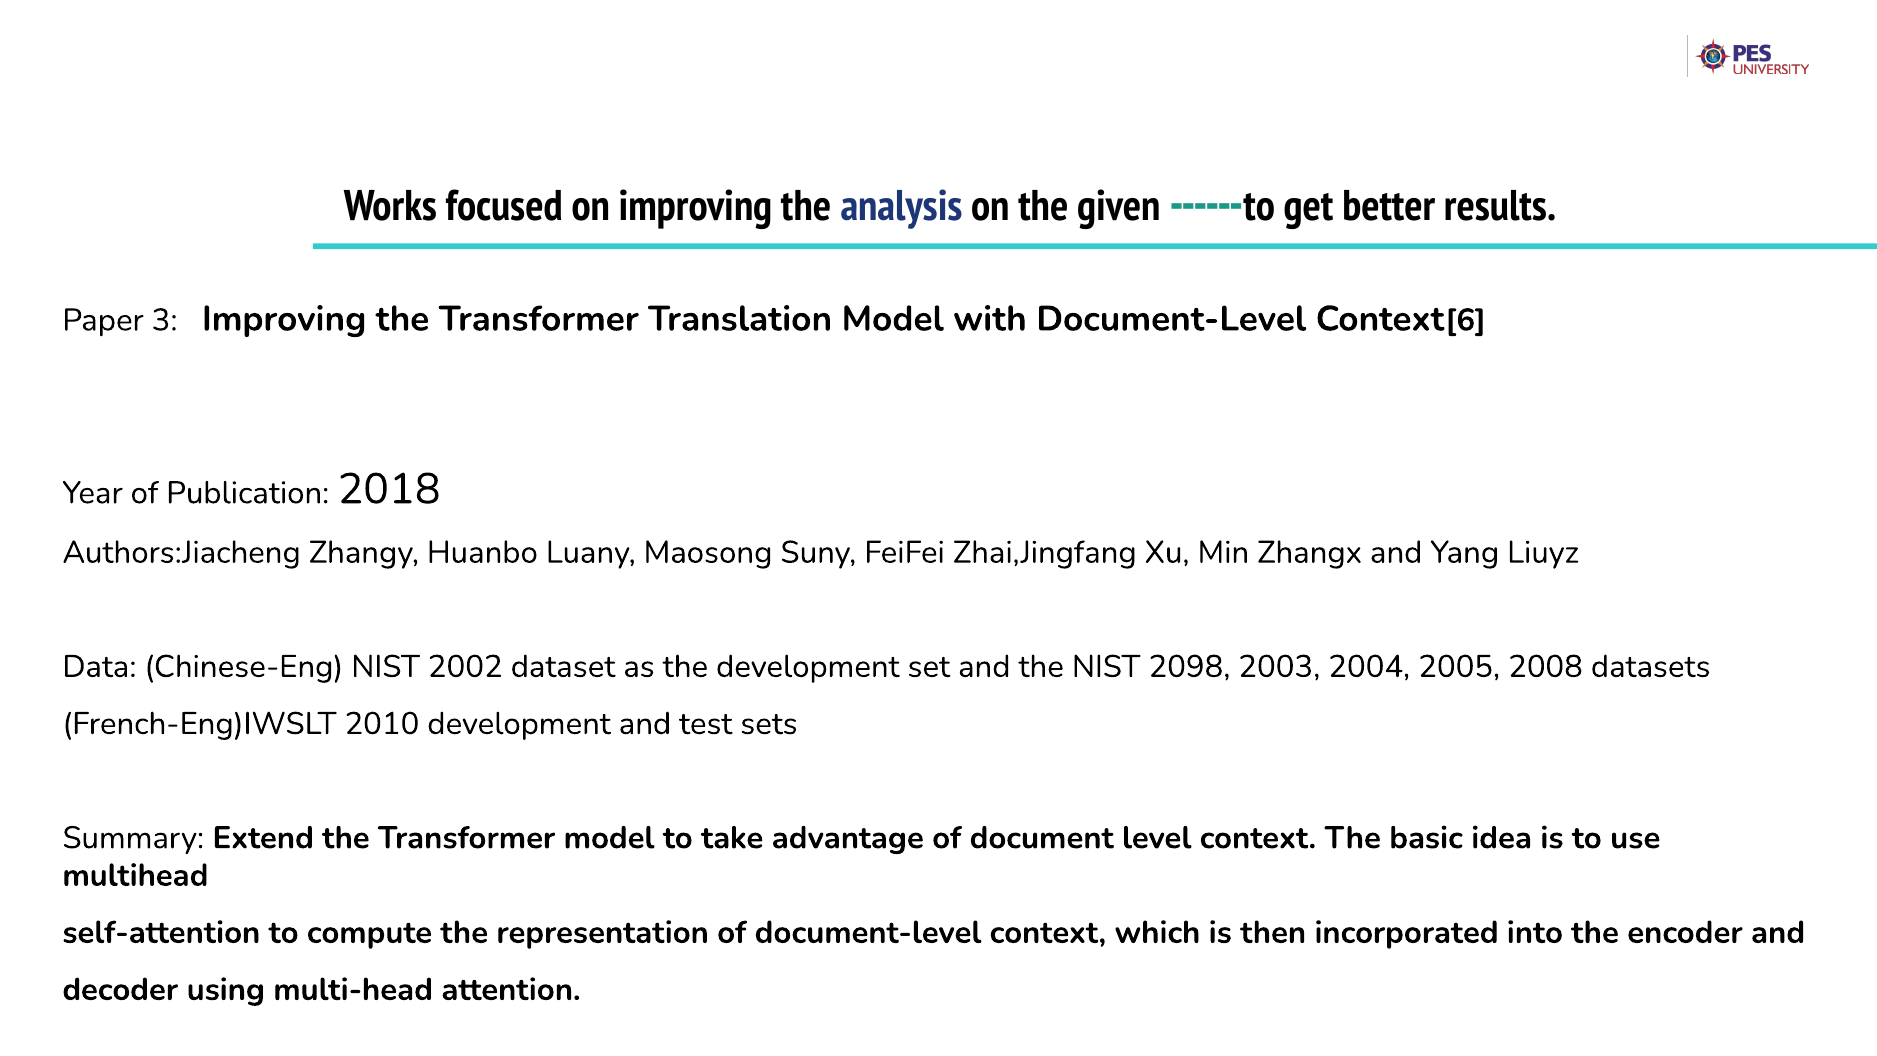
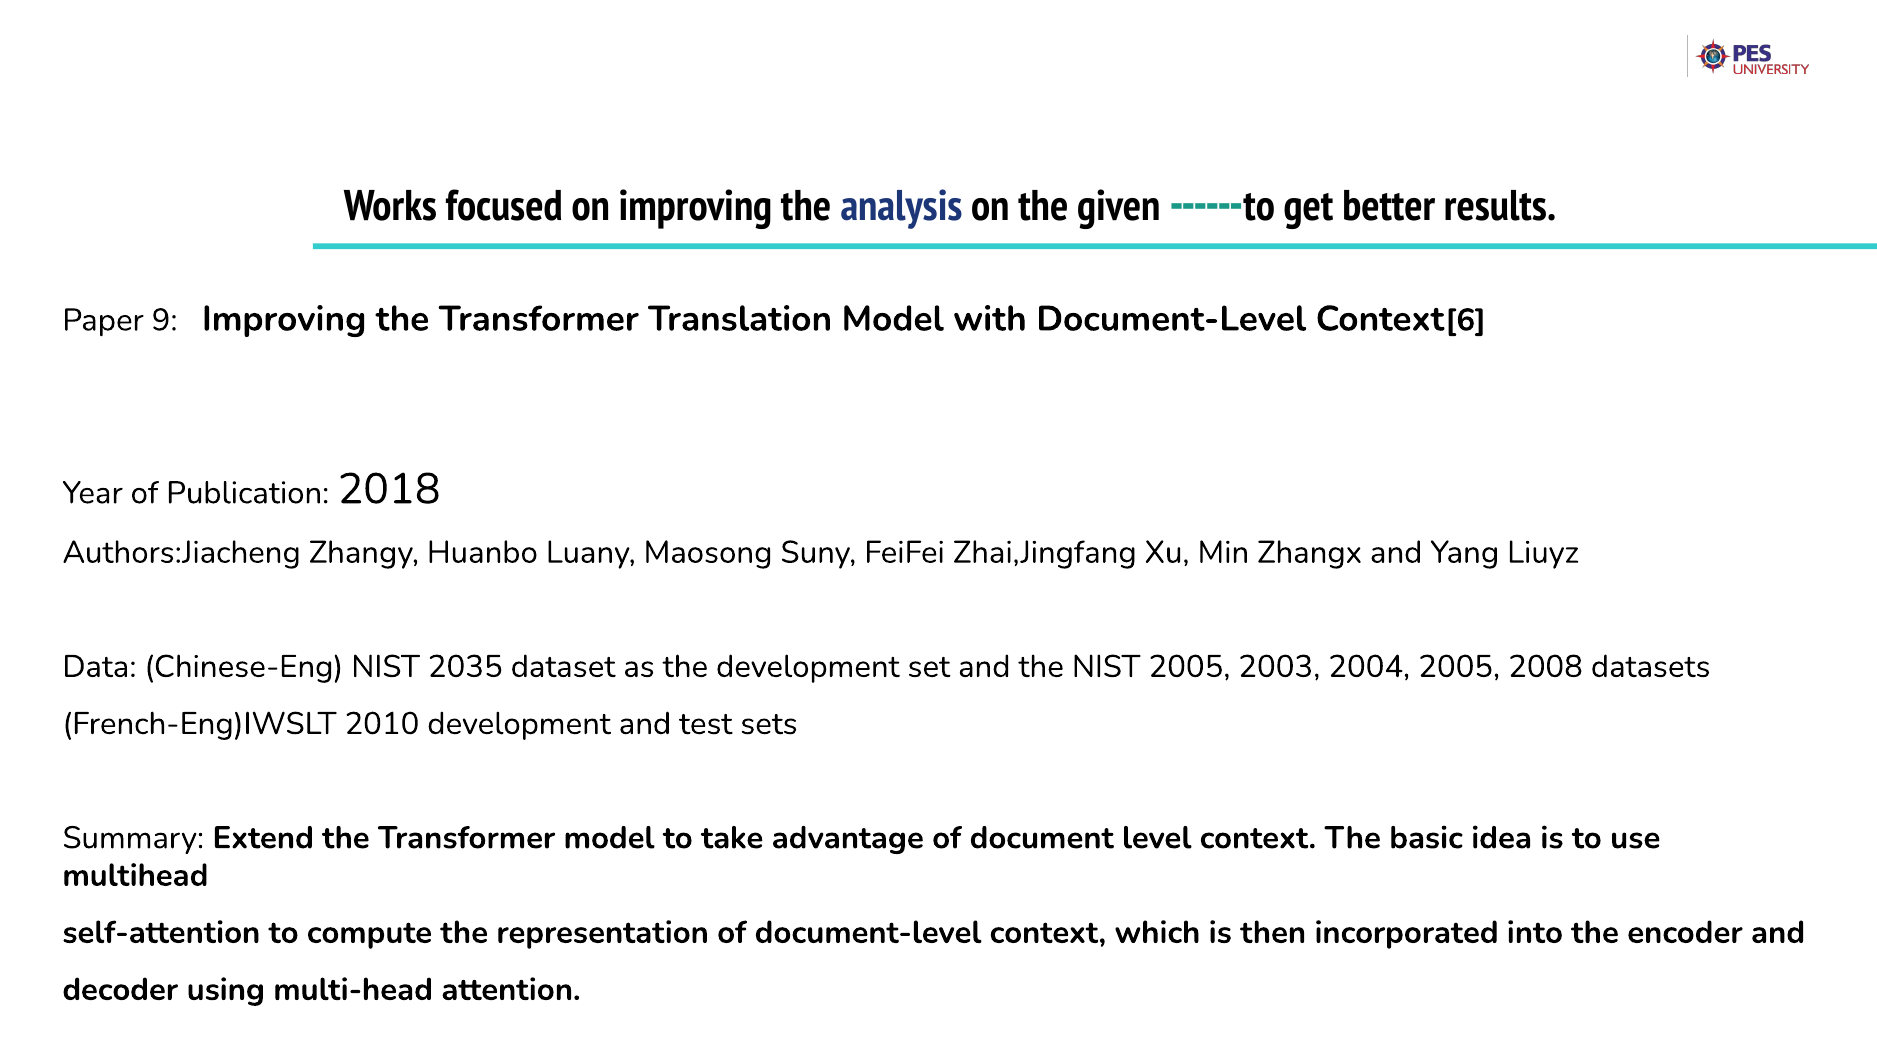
3: 3 -> 9 (165, 320)
2002: 2002 -> 2035 (465, 666)
NIST 2098: 2098 -> 2005 (1189, 666)
